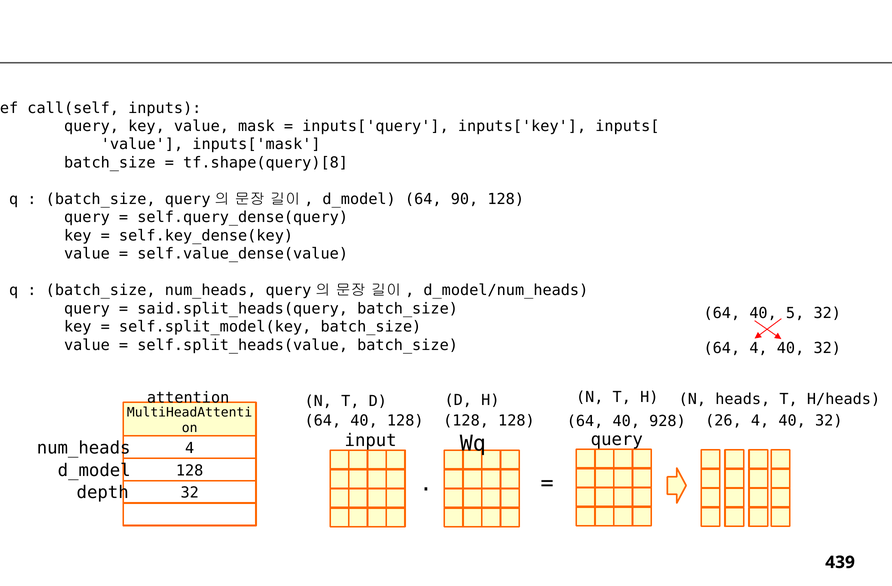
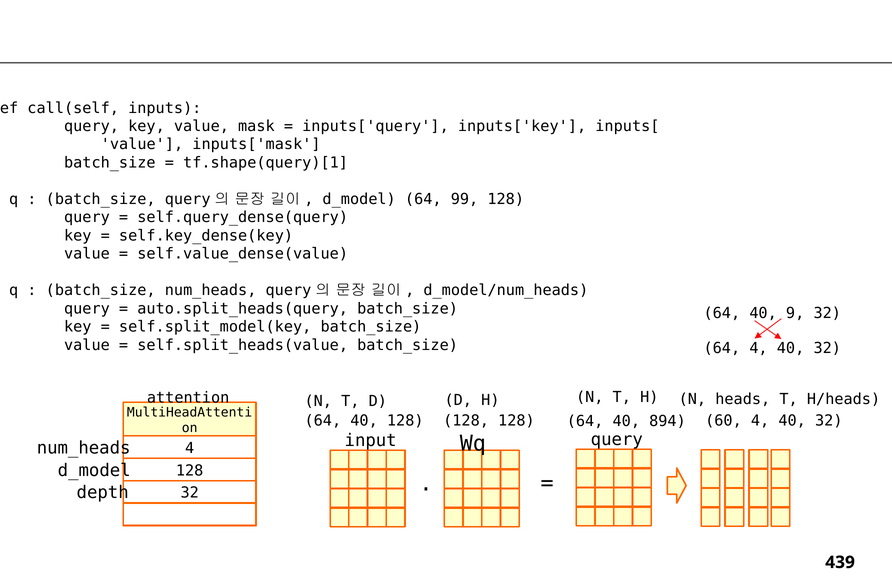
tf.shape(query)[8: tf.shape(query)[8 -> tf.shape(query)[1 (266, 163)
90: 90 -> 99 (465, 199)
said.split_heads(query: said.split_heads(query -> auto.split_heads(query (243, 309)
5: 5 -> 9 (795, 313)
928: 928 -> 894 (667, 421)
26: 26 -> 60 (723, 421)
